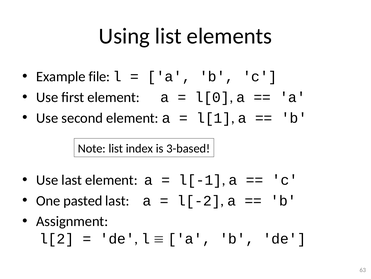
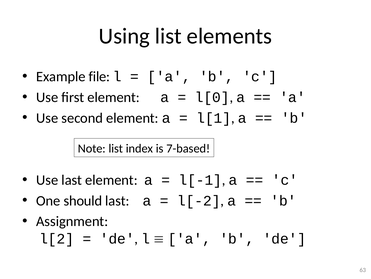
3-based: 3-based -> 7-based (188, 148)
pasted: pasted -> should (83, 200)
